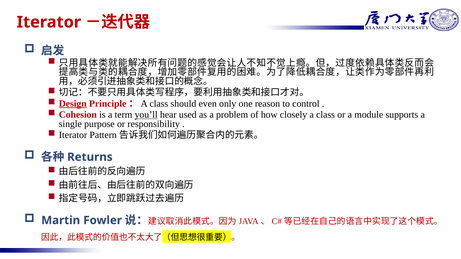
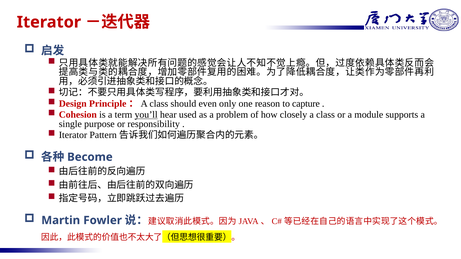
Design underline: present -> none (73, 104)
control: control -> capture (306, 104)
Returns: Returns -> Become (90, 157)
